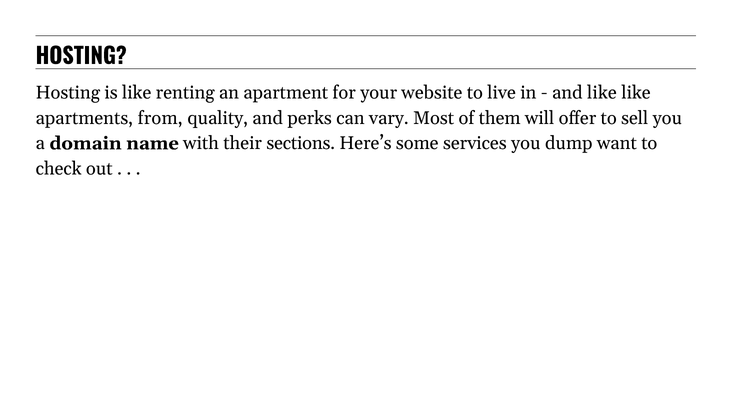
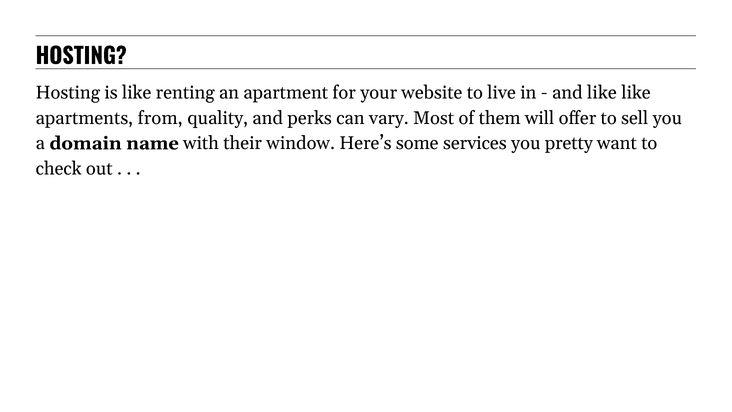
sections: sections -> window (301, 143)
dump: dump -> pretty (569, 143)
